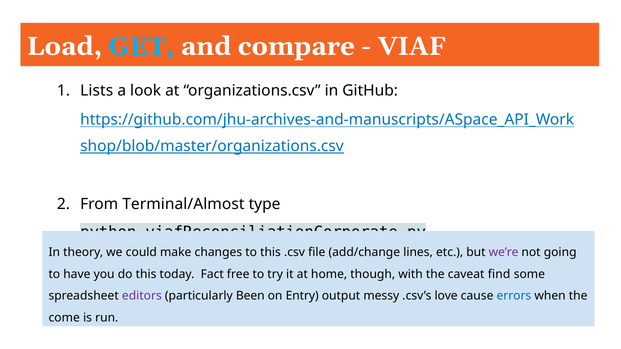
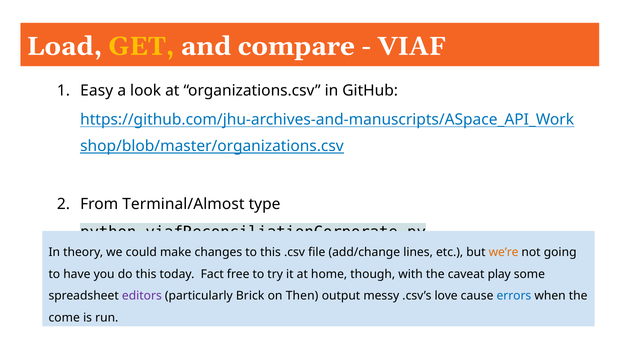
GET colour: light blue -> yellow (141, 46)
Lists: Lists -> Easy (97, 91)
we’re colour: purple -> orange (504, 253)
find: find -> play (499, 274)
Been: Been -> Brick (250, 296)
Entry: Entry -> Then (302, 296)
